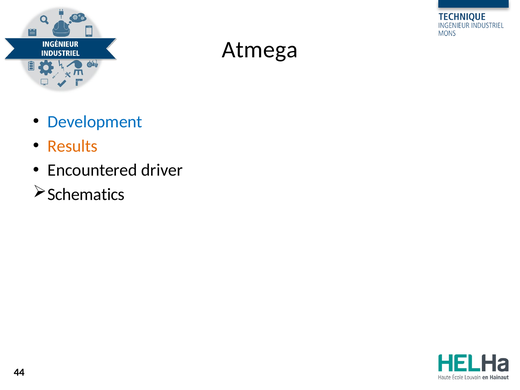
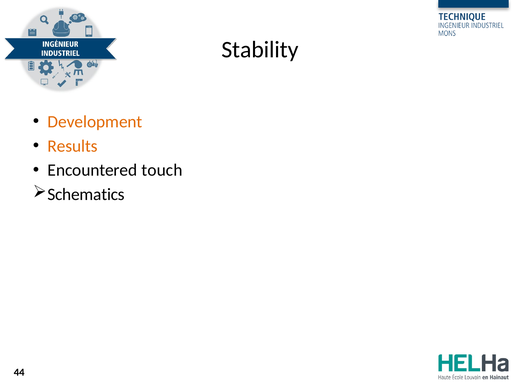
Atmega: Atmega -> Stability (260, 50)
Development colour: blue -> orange (95, 122)
driver: driver -> touch (162, 170)
